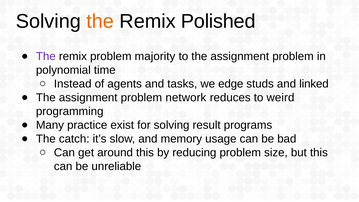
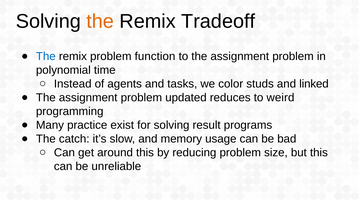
Polished: Polished -> Tradeoff (218, 21)
The colour: purple -> blue (46, 56)
majority: majority -> function (155, 56)
edge: edge -> color (231, 84)
network: network -> updated (186, 98)
